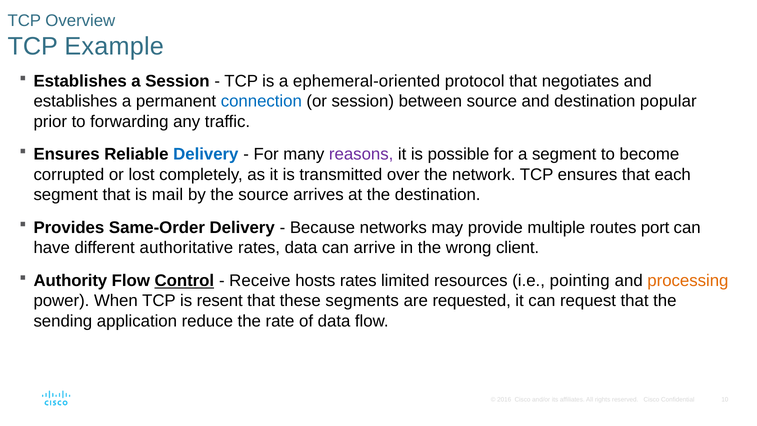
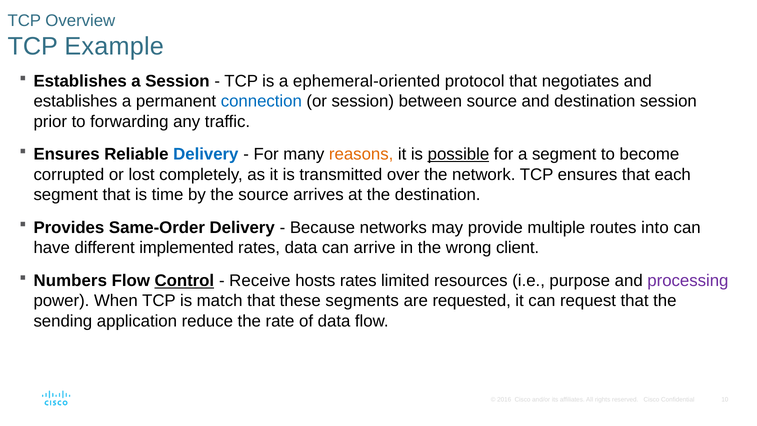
destination popular: popular -> session (668, 101)
reasons colour: purple -> orange (361, 154)
possible underline: none -> present (458, 154)
mail: mail -> time (168, 195)
port: port -> into (655, 228)
authoritative: authoritative -> implemented (187, 248)
Authority: Authority -> Numbers (70, 281)
pointing: pointing -> purpose (580, 281)
processing colour: orange -> purple (688, 281)
resent: resent -> match (220, 301)
